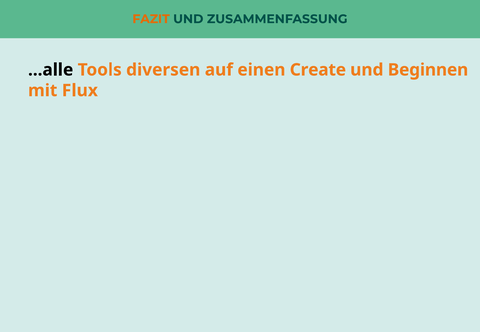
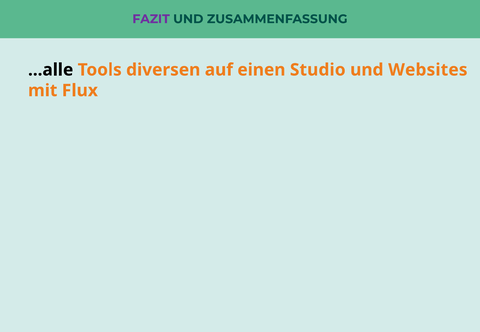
FAZIT colour: orange -> purple (151, 19)
Create: Create -> Studio (318, 70)
Beginnen: Beginnen -> Websites (428, 70)
